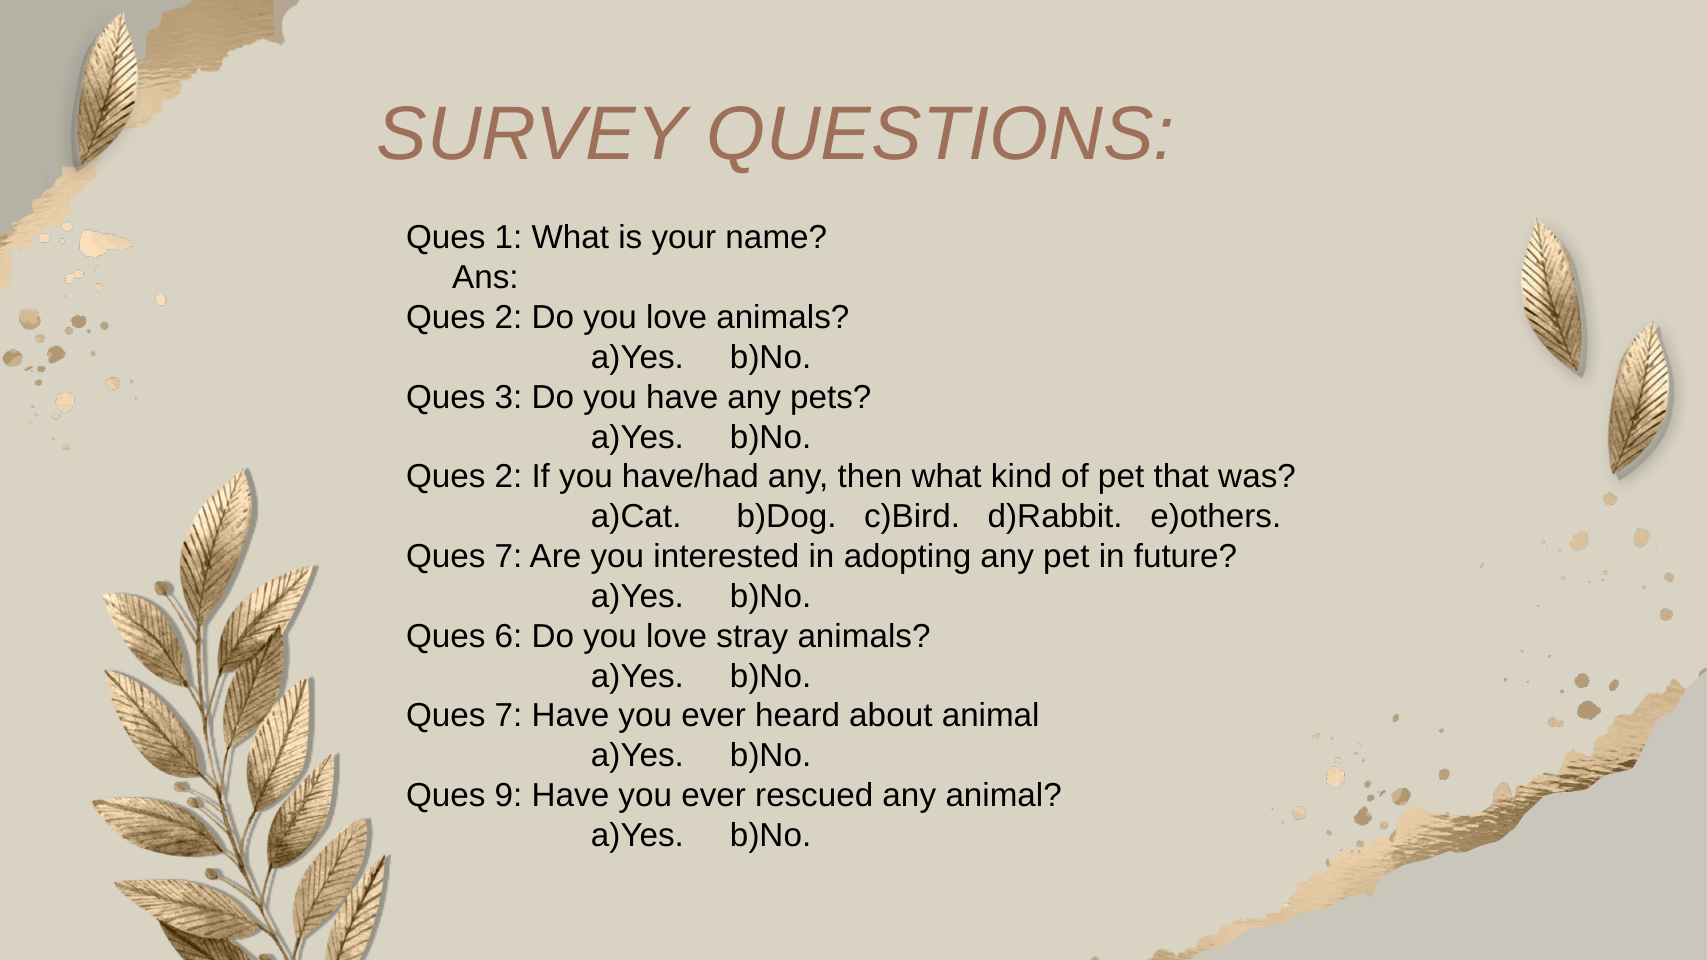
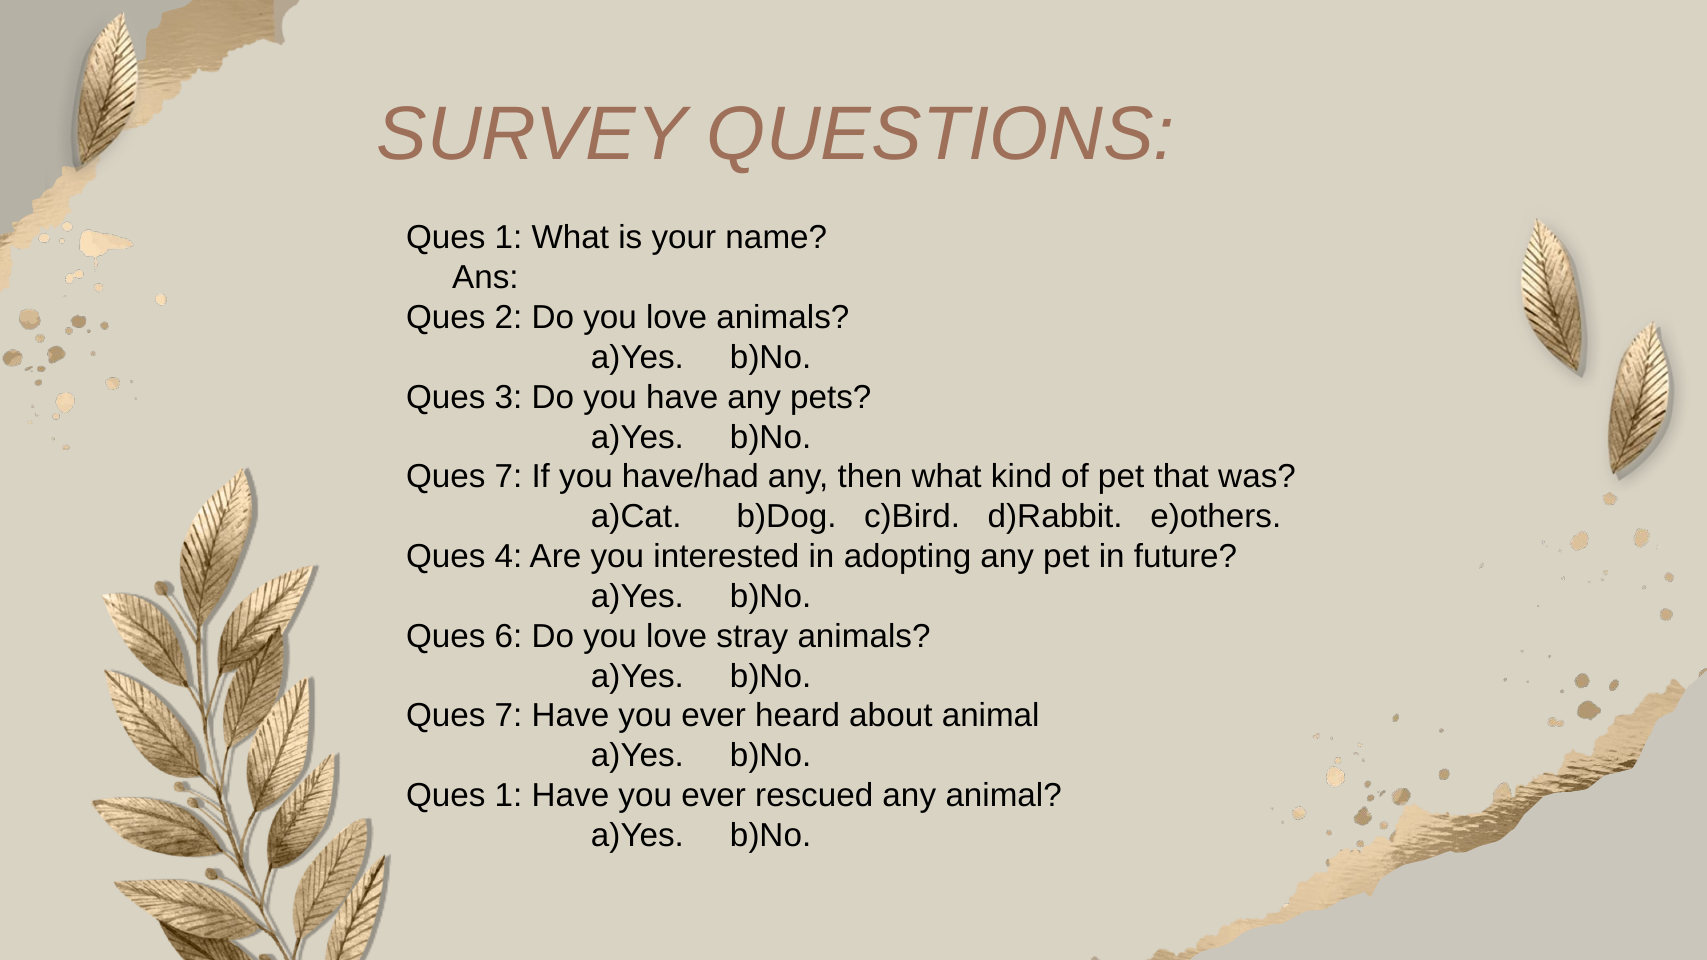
2: 2 -> 7 (509, 477)
7: 7 -> 4 (509, 557)
9: 9 -> 1 (509, 796)
